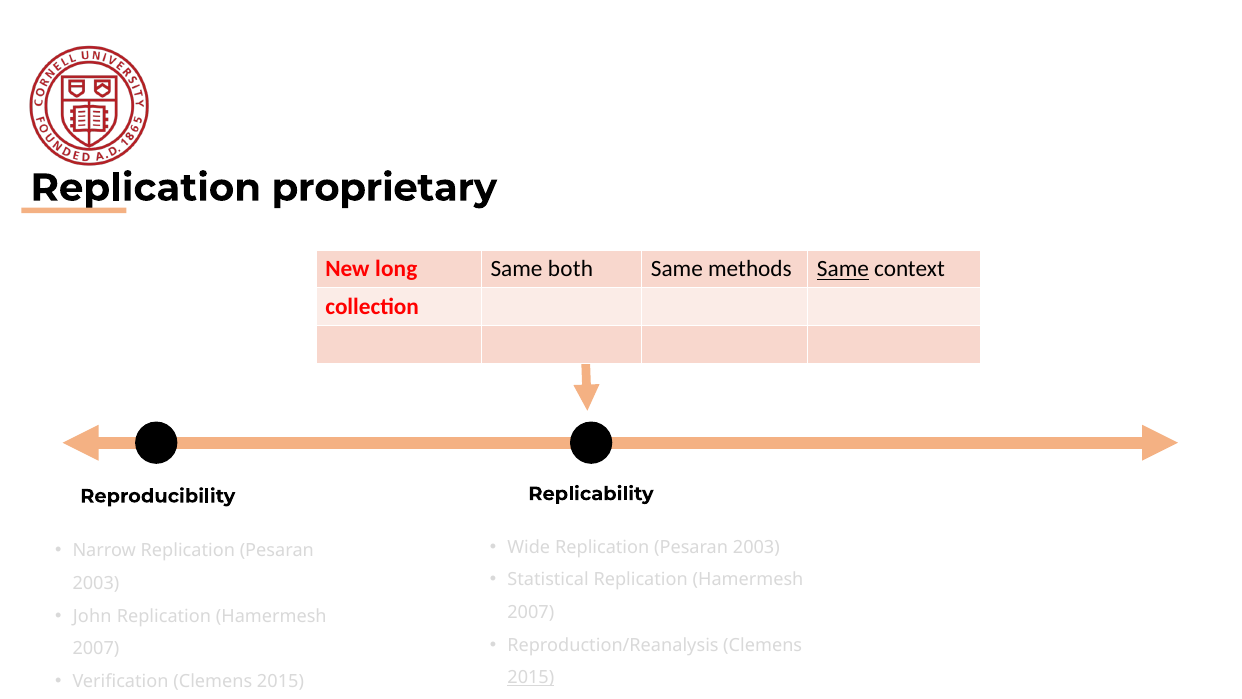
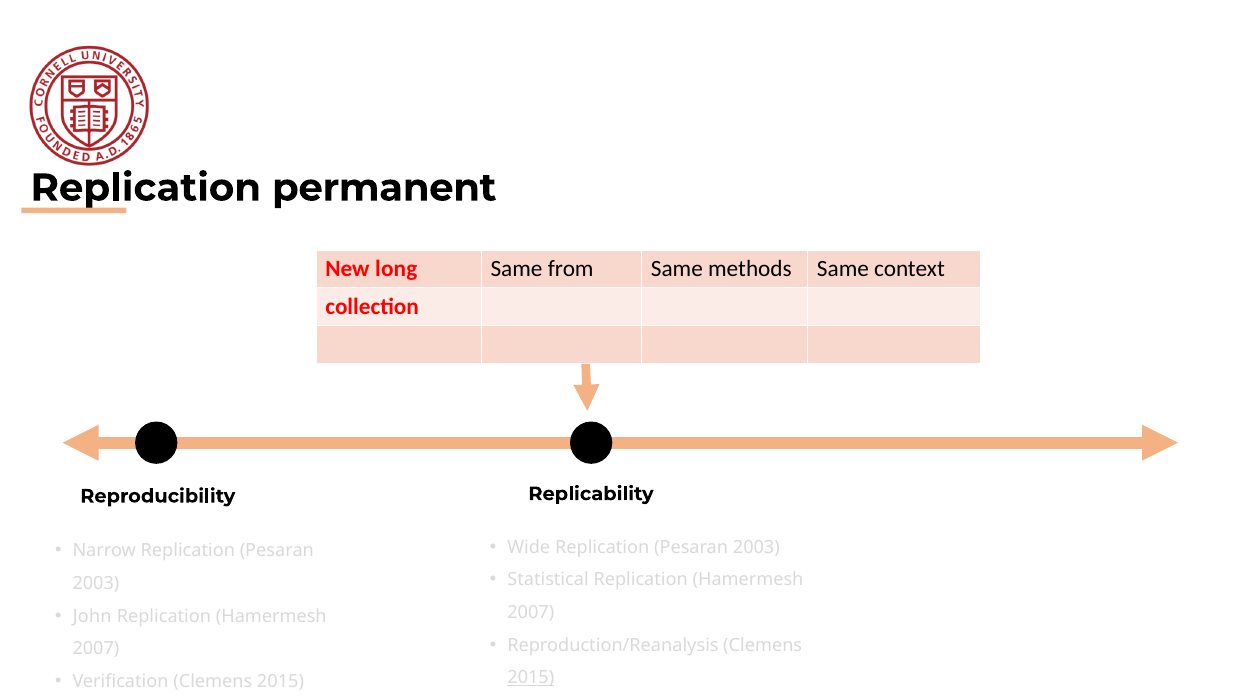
proprietary: proprietary -> permanent (384, 188)
both: both -> from (571, 269)
Same underline: present -> none (843, 269)
